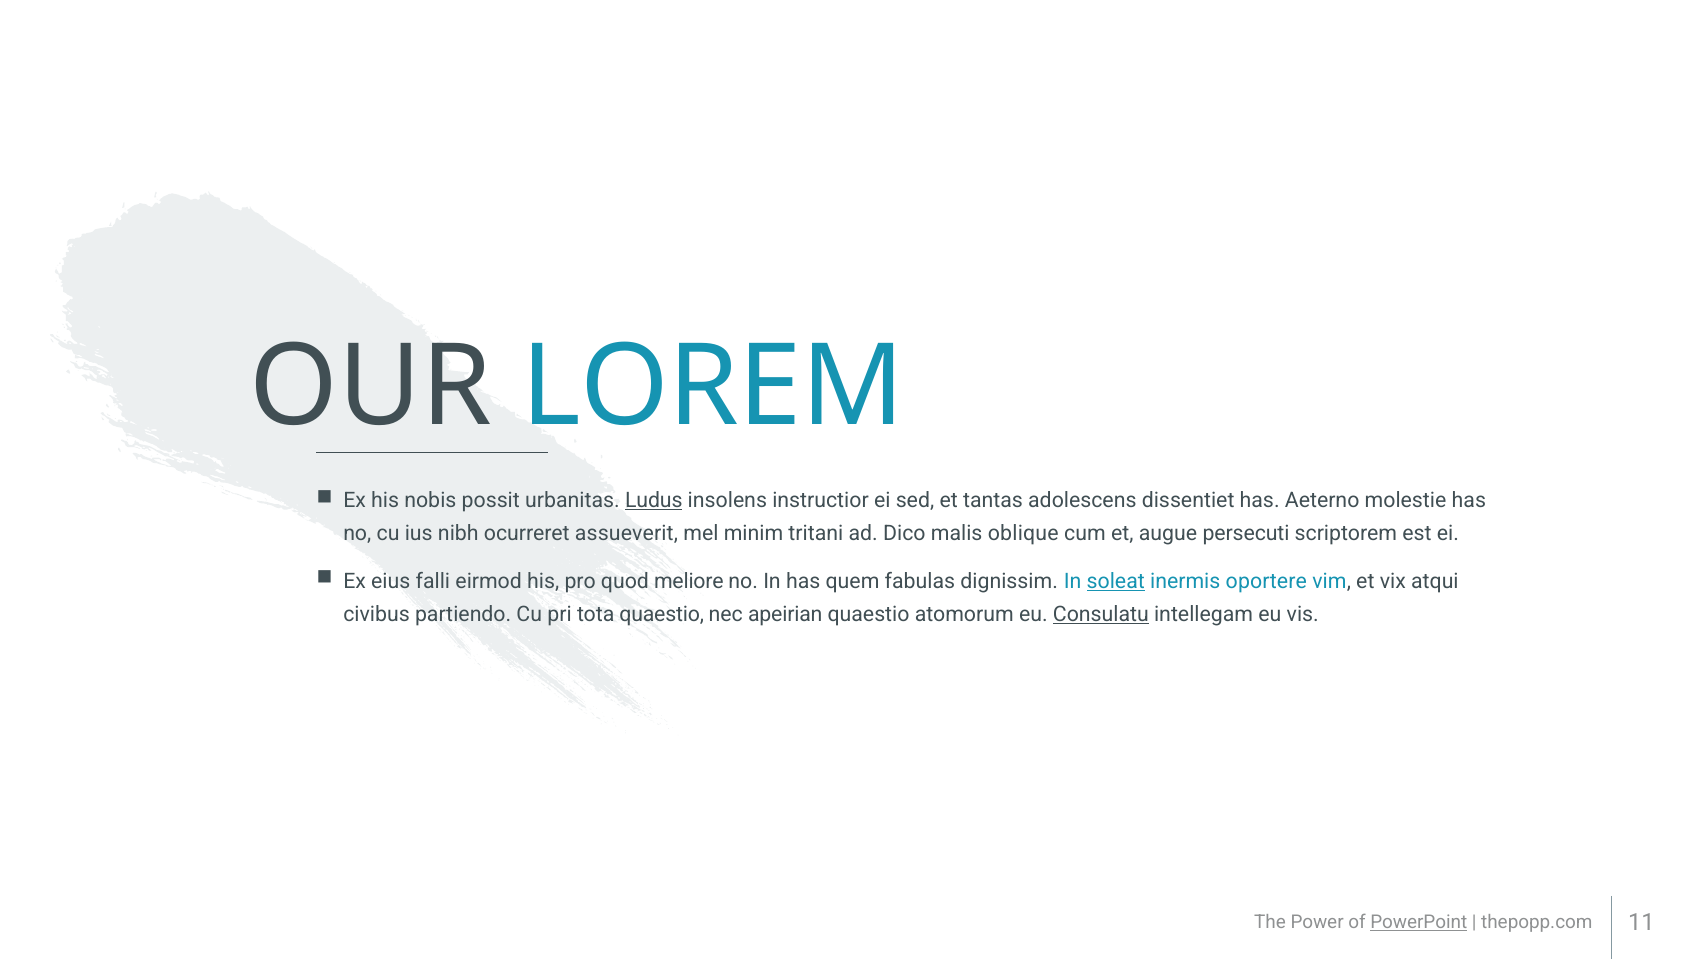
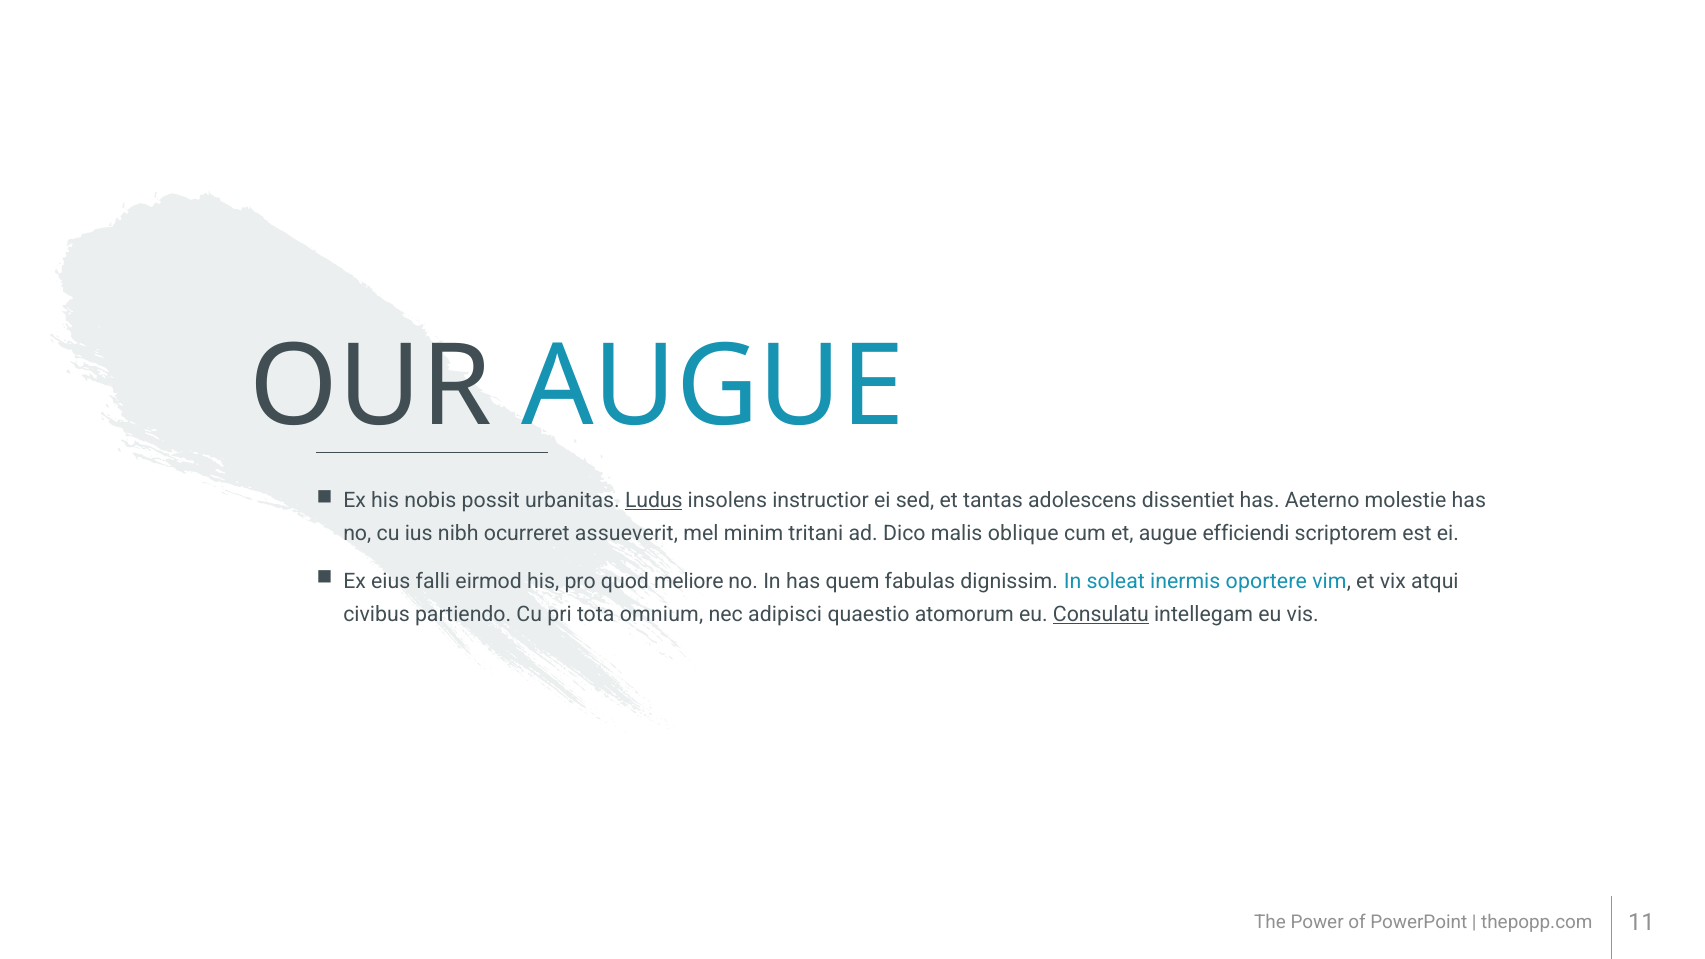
OUR LOREM: LOREM -> AUGUE (713, 387)
persecuti: persecuti -> efficiendi (1246, 534)
soleat underline: present -> none (1116, 581)
tota quaestio: quaestio -> omnium (661, 614)
apeirian: apeirian -> adipisci (785, 614)
PowerPoint underline: present -> none (1419, 923)
